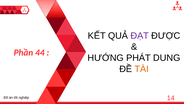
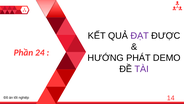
44: 44 -> 24 (40, 52)
DUNG: DUNG -> DEMO (167, 58)
TÀI colour: orange -> purple (142, 69)
